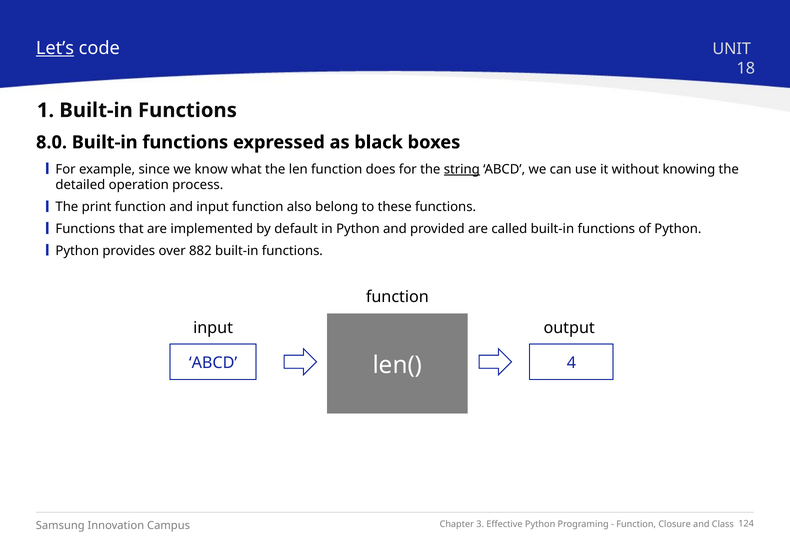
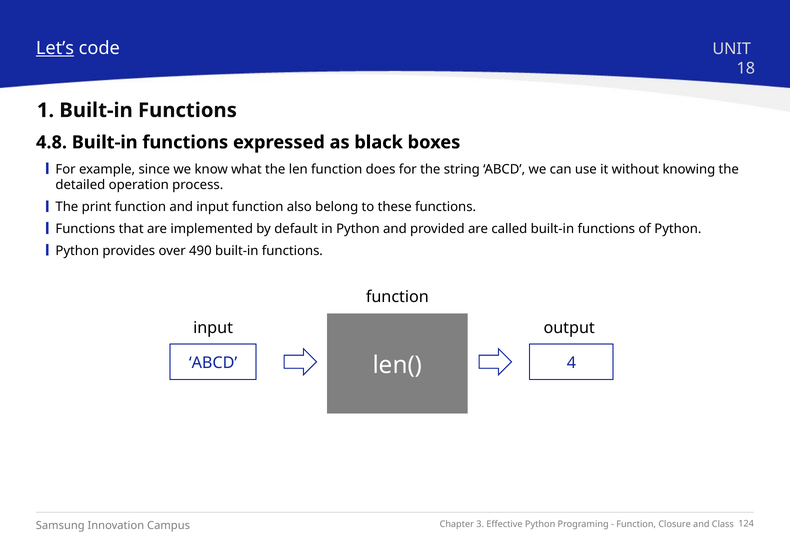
8.0: 8.0 -> 4.8 (52, 142)
string underline: present -> none (462, 169)
882: 882 -> 490 (200, 251)
